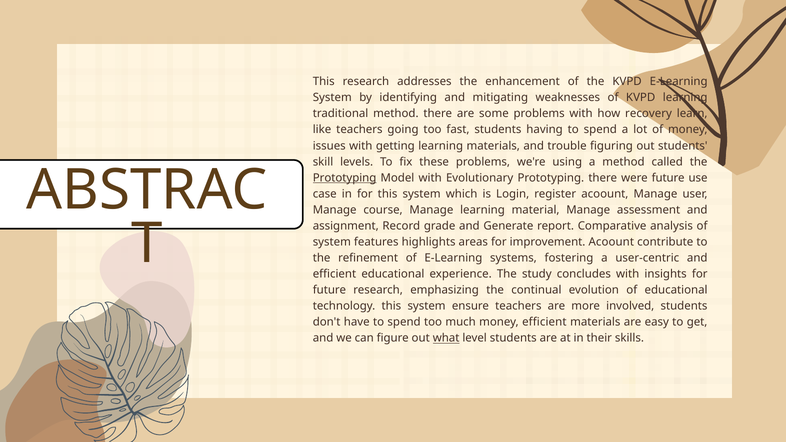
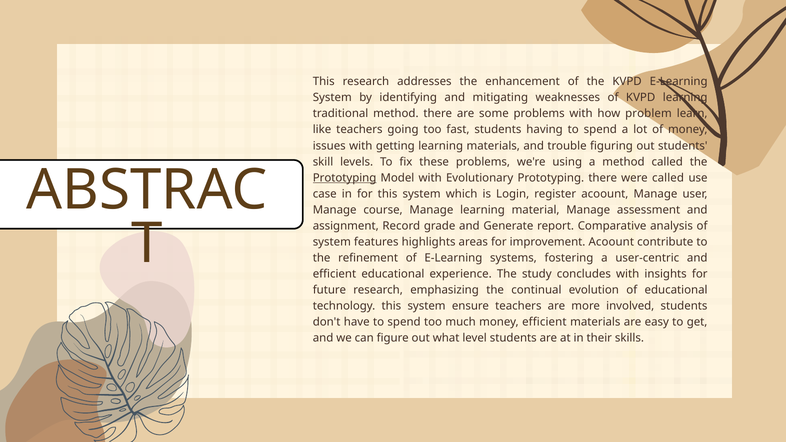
recovery: recovery -> problem (648, 114)
were future: future -> called (668, 178)
what underline: present -> none (446, 338)
